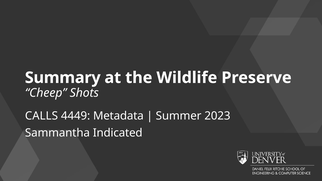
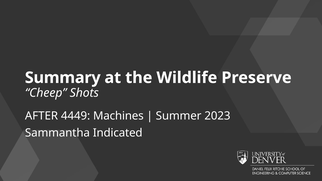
CALLS: CALLS -> AFTER (42, 116)
Metadata: Metadata -> Machines (118, 116)
